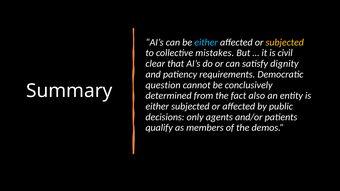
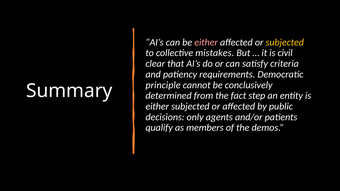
either colour: light blue -> pink (206, 42)
dignity: dignity -> criteria (284, 64)
question: question -> principle (163, 85)
also: also -> step (257, 96)
